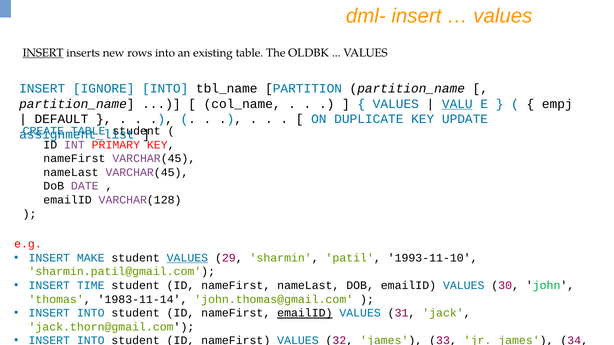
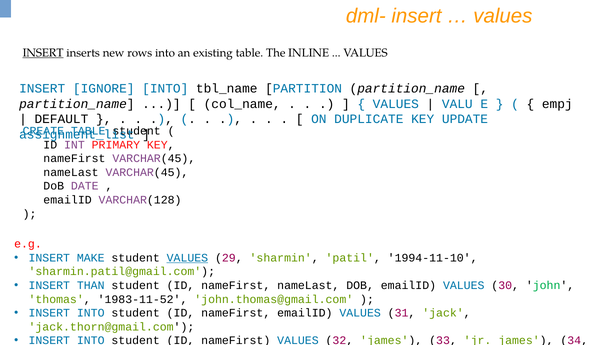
OLDBK: OLDBK -> INLINE (309, 53)
VALU underline: present -> none (457, 104)
1993-11-10: 1993-11-10 -> 1994-11-10 (433, 258)
TIME: TIME -> THAN (91, 286)
1983-11-14: 1983-11-14 -> 1983-11-52 (143, 300)
emailID underline: present -> none (305, 313)
